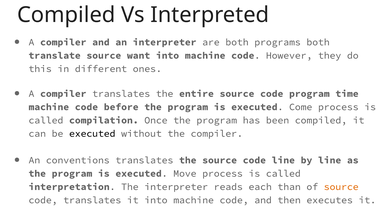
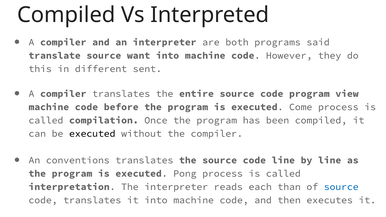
programs both: both -> said (318, 42)
ones: ones -> sent (147, 69)
time: time -> view (347, 94)
Move: Move -> Pong (185, 174)
source colour: orange -> blue (341, 187)
